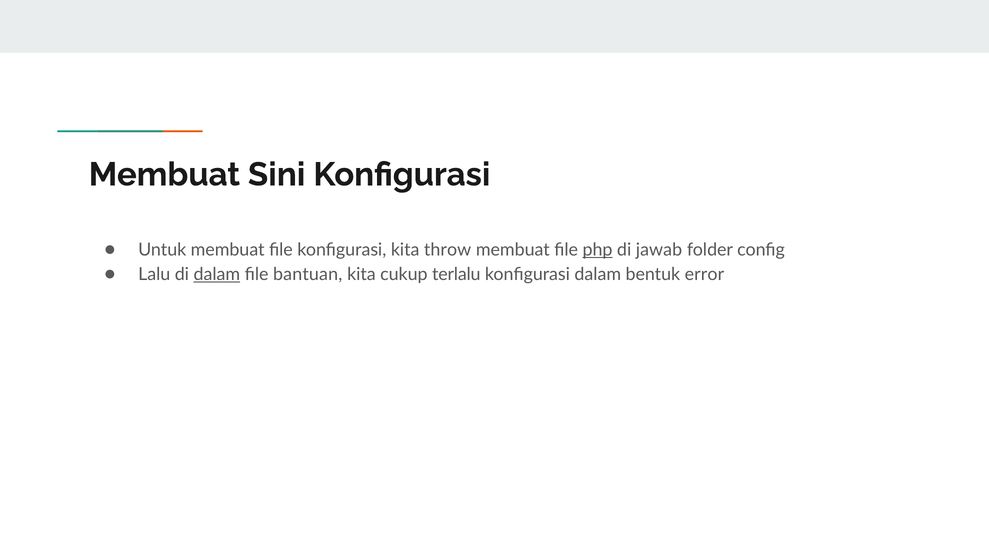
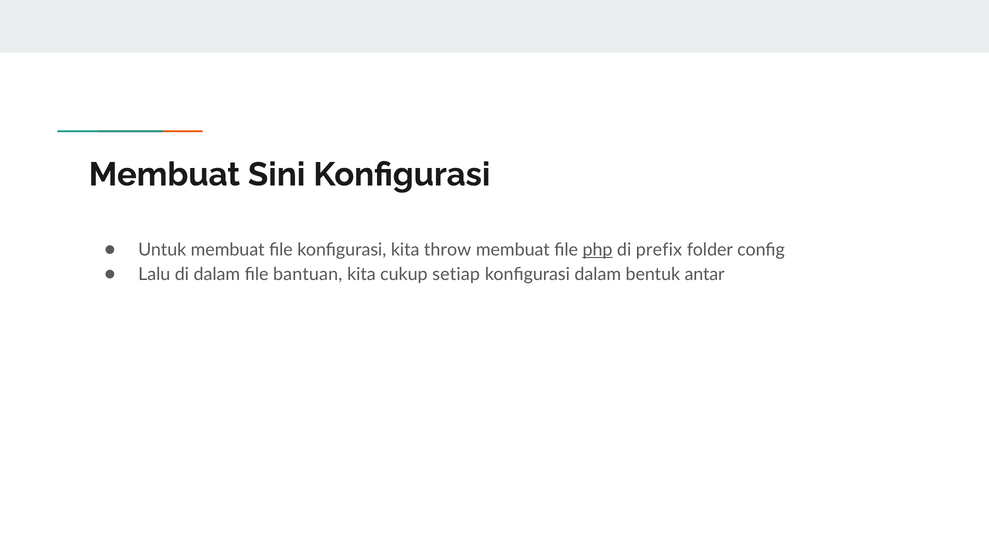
jawab: jawab -> prefix (659, 250)
dalam underline: present -> none (217, 274)
terlalu: terlalu -> setiap (456, 274)
error: error -> antar (705, 274)
